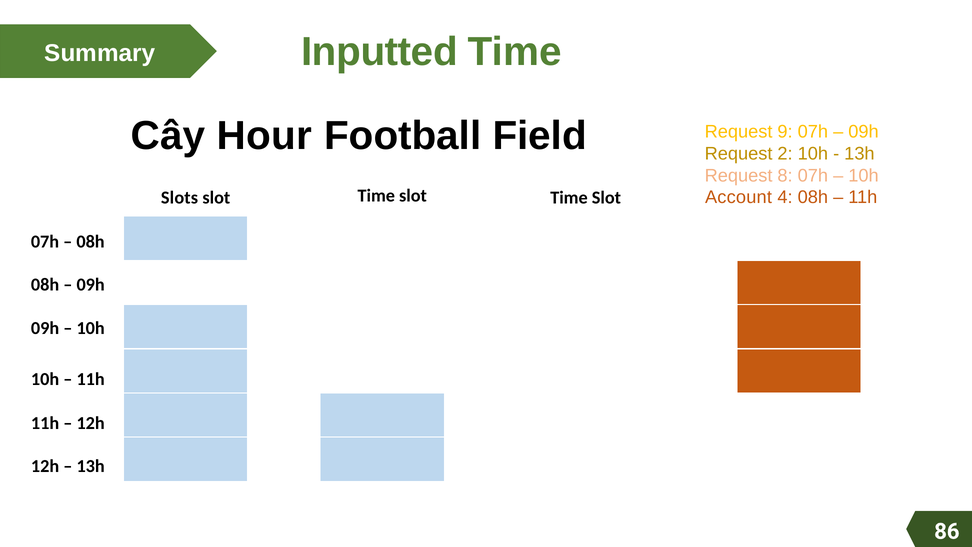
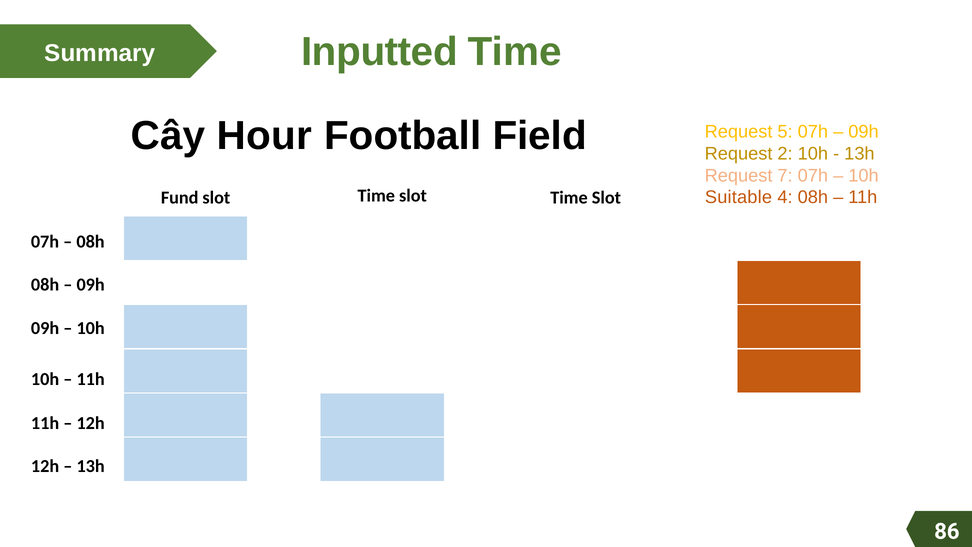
9: 9 -> 5 (785, 132)
8: 8 -> 7 (785, 175)
Account: Account -> Suitable (739, 197)
Slots: Slots -> Fund (180, 198)
